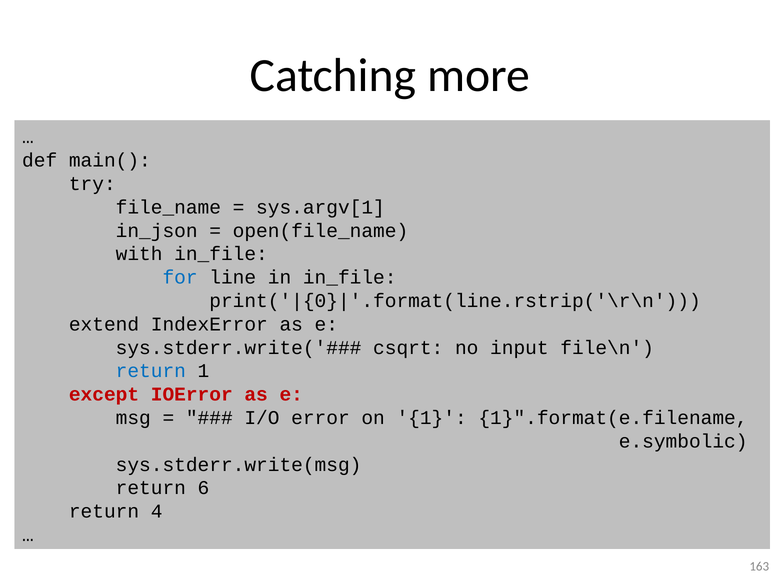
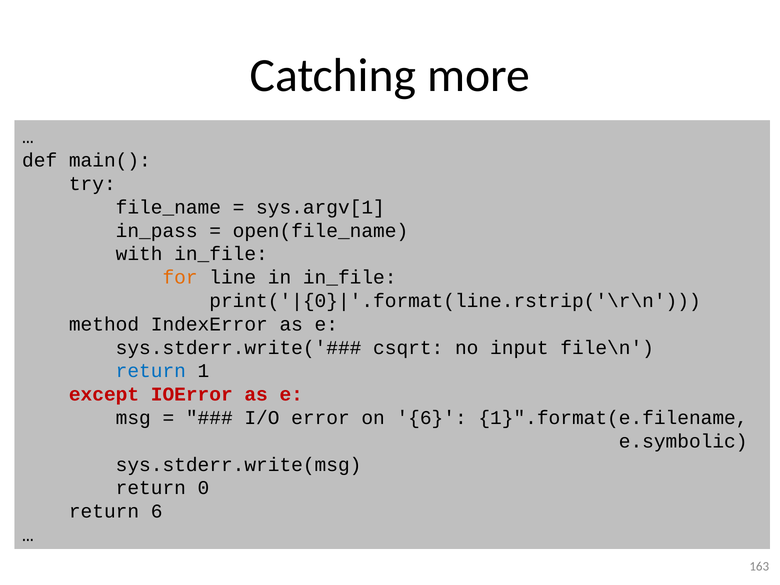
in_json: in_json -> in_pass (157, 231)
for colour: blue -> orange (180, 277)
extend: extend -> method (104, 324)
on 1: 1 -> 6 (432, 418)
6: 6 -> 0 (203, 488)
return 4: 4 -> 6 (157, 511)
